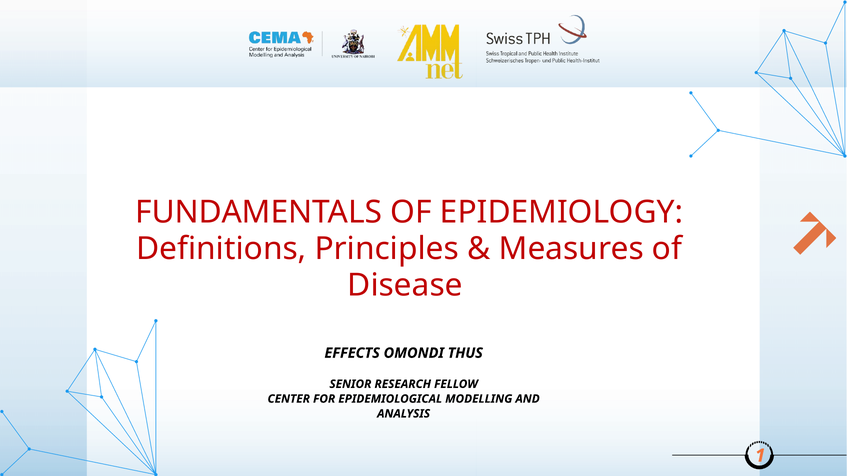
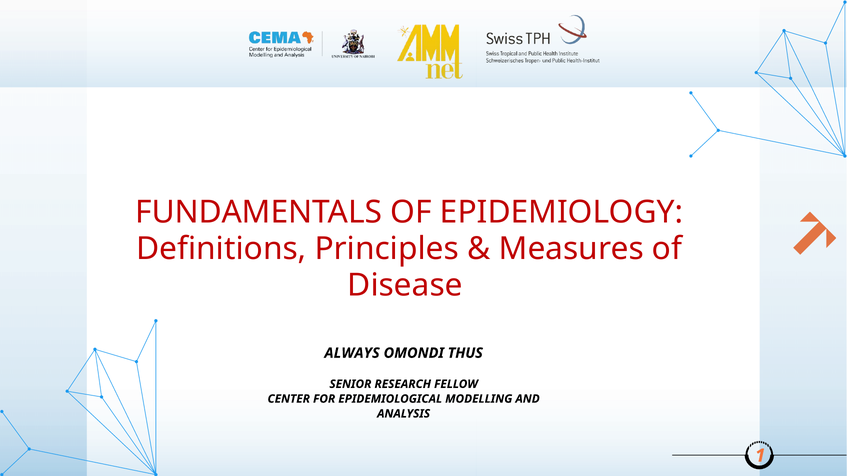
EFFECTS: EFFECTS -> ALWAYS (352, 353)
